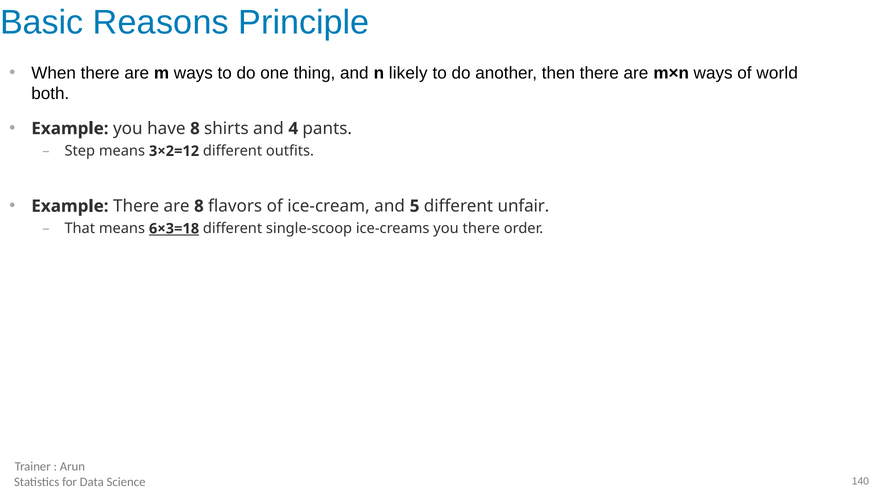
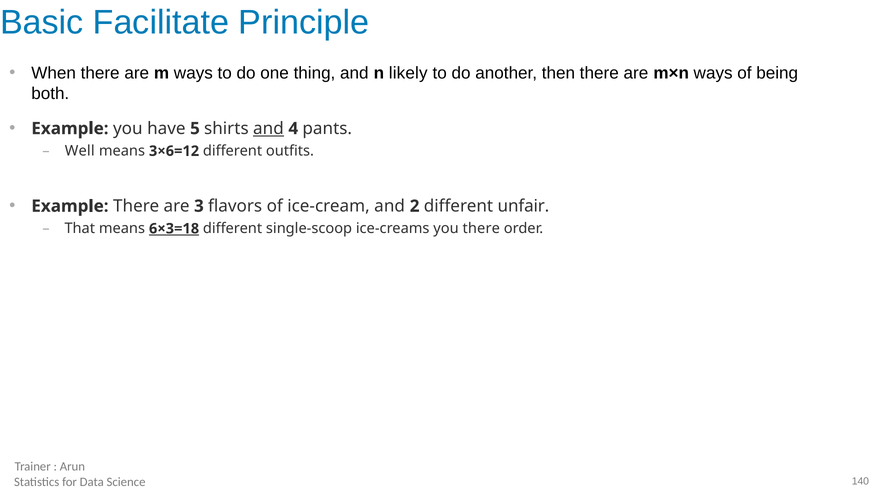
Reasons: Reasons -> Facilitate (161, 23)
world: world -> being (777, 73)
have 8: 8 -> 5 (195, 129)
and underline: none -> present (268, 129)
Step: Step -> Well (80, 151)
3×2=12: 3×2=12 -> 3×6=12 (174, 151)
are 8: 8 -> 3 (199, 206)
5: 5 -> 2 (415, 206)
